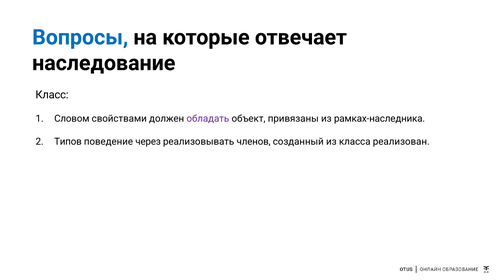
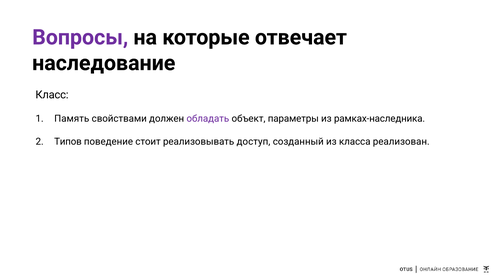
Вопросы colour: blue -> purple (80, 37)
Словом: Словом -> Память (72, 119)
привязаны: привязаны -> параметры (293, 119)
через: через -> стоит (148, 142)
членов: членов -> доступ (253, 142)
